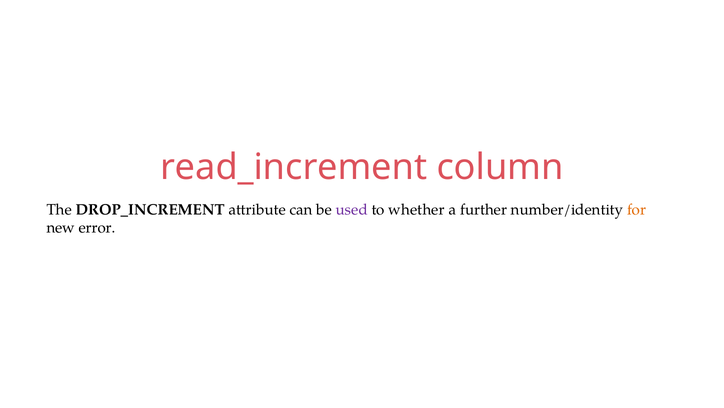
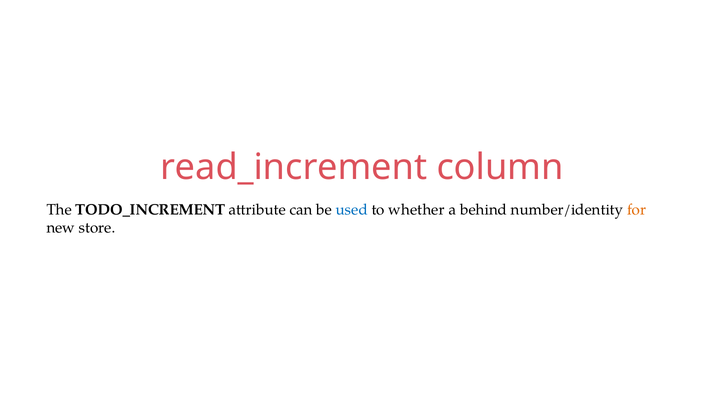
DROP_INCREMENT: DROP_INCREMENT -> TODO_INCREMENT (150, 209)
used colour: purple -> blue (352, 209)
further: further -> behind (484, 209)
error: error -> store (97, 227)
